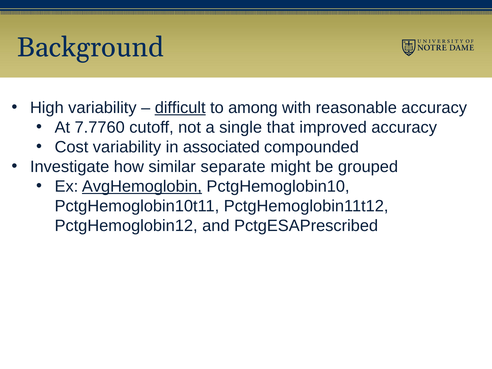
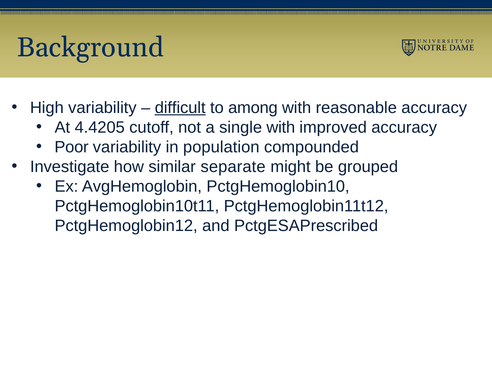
7.7760: 7.7760 -> 4.4205 (100, 127)
single that: that -> with (281, 127)
Cost: Cost -> Poor (72, 147)
associated: associated -> population (221, 147)
AvgHemoglobin underline: present -> none (142, 186)
